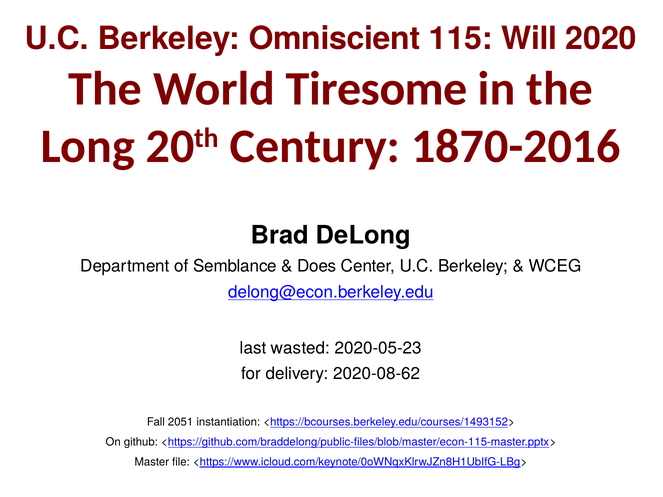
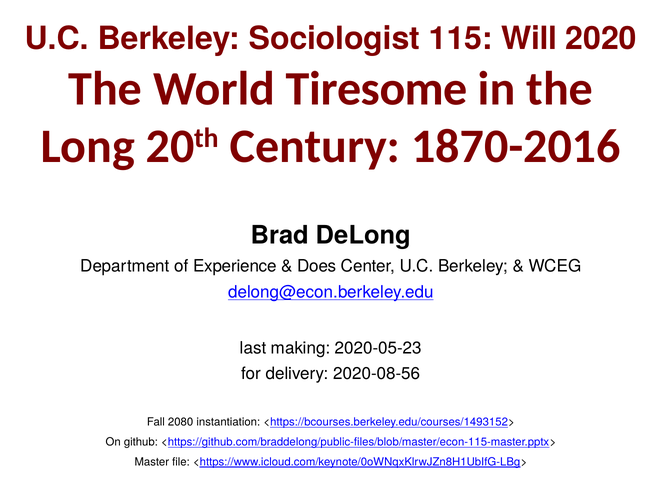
Omniscient: Omniscient -> Sociologist (334, 39)
Semblance: Semblance -> Experience (235, 266)
wasted: wasted -> making (301, 348)
2020-08-62: 2020-08-62 -> 2020-08-56 (377, 374)
2051: 2051 -> 2080 (181, 422)
